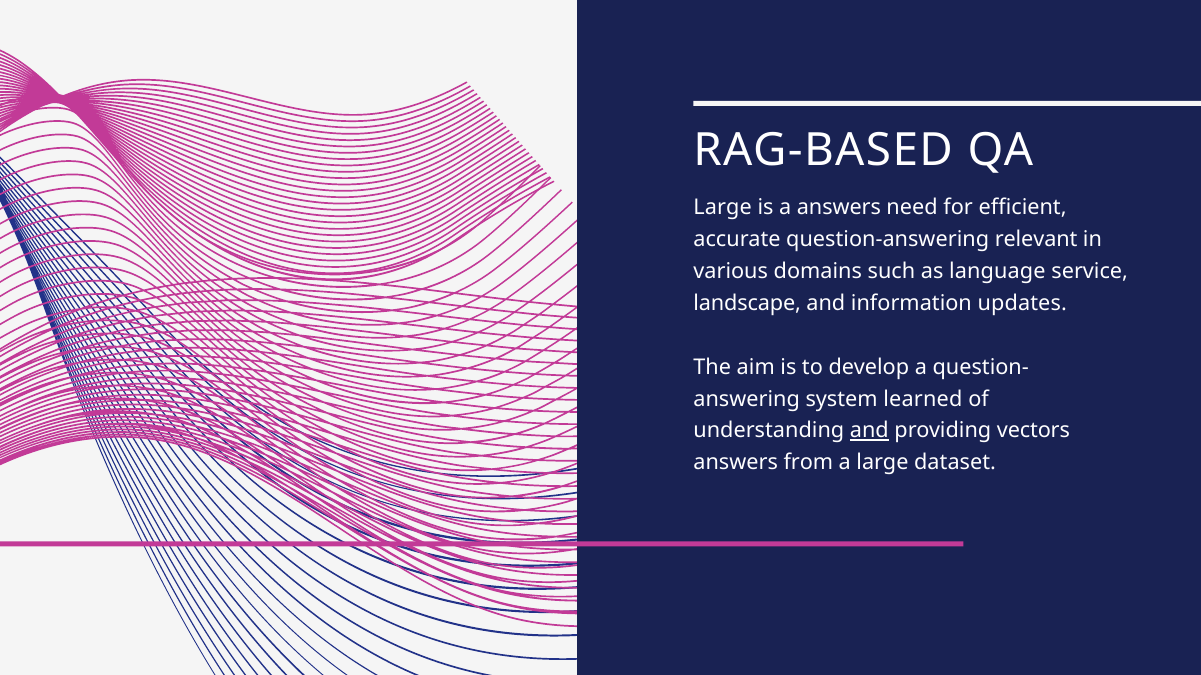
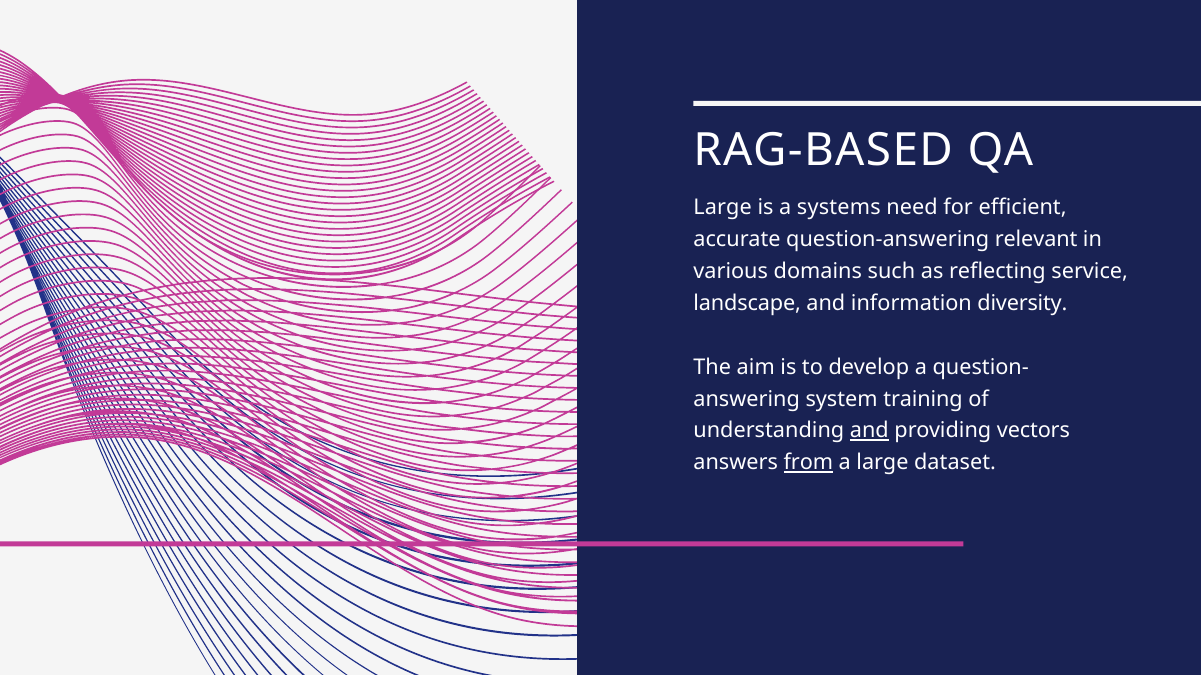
a answers: answers -> systems (839, 208)
language: language -> reflecting (997, 272)
updates: updates -> diversity (1022, 304)
learned: learned -> training (923, 399)
from underline: none -> present (808, 463)
